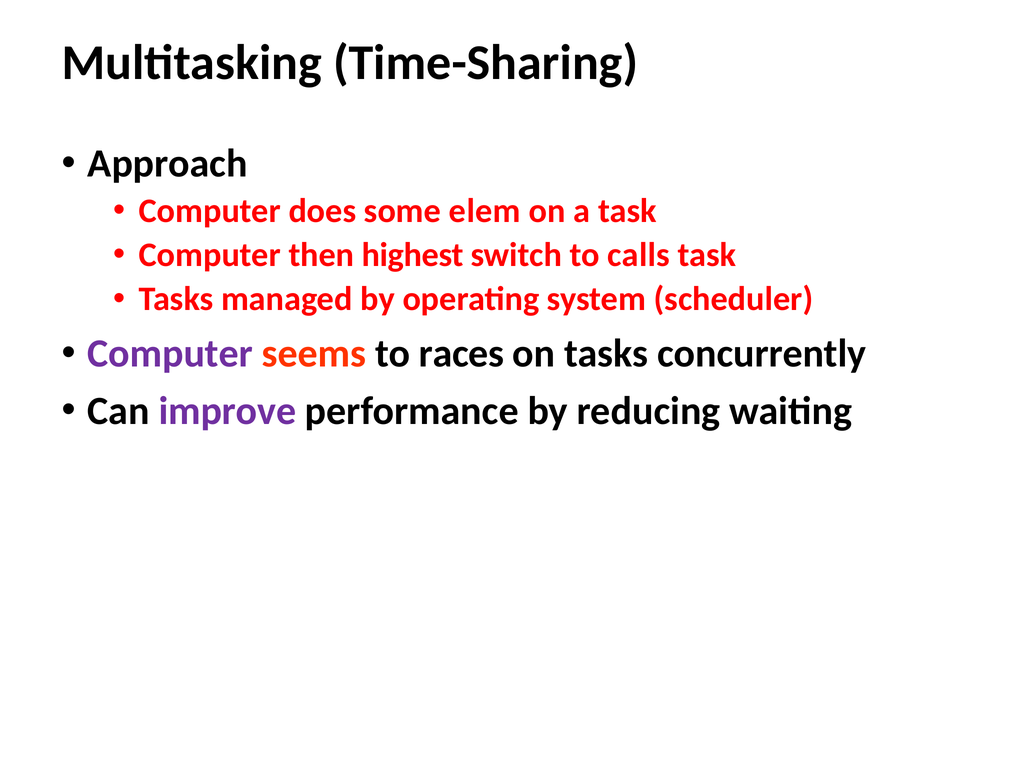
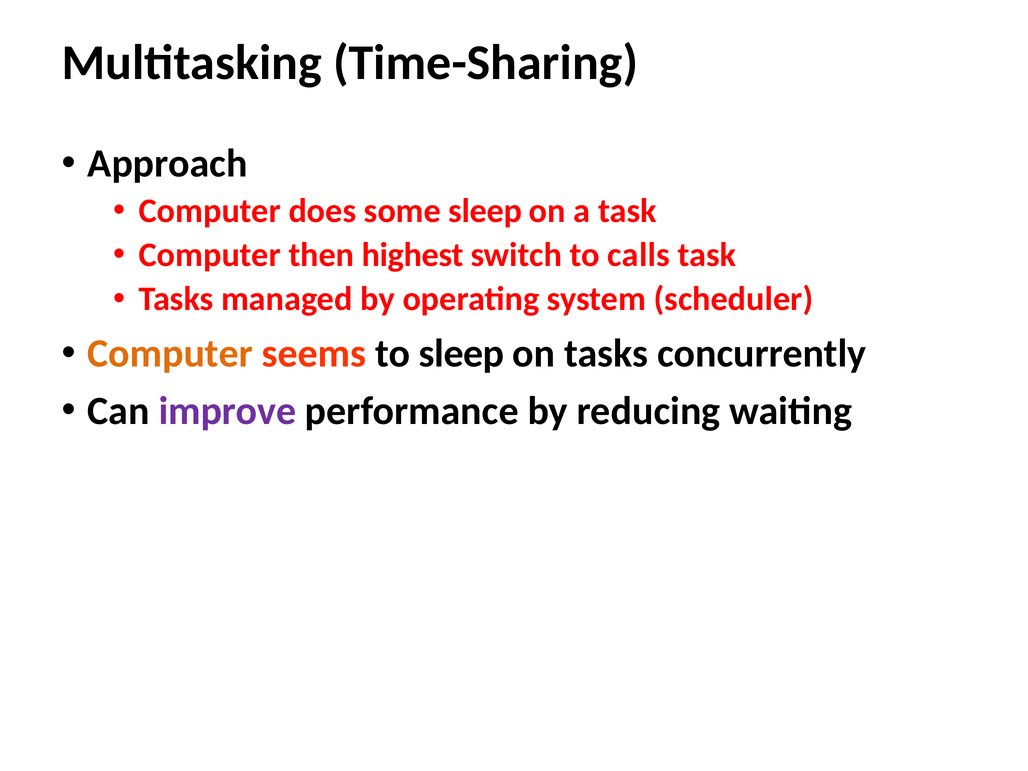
some elem: elem -> sleep (485, 211)
Computer colour: purple -> orange (170, 353)
to races: races -> sleep (462, 353)
